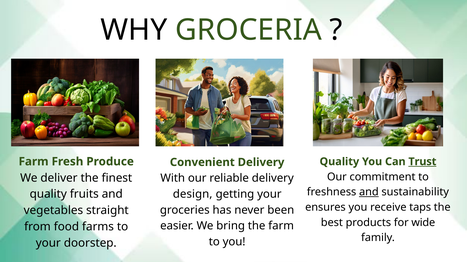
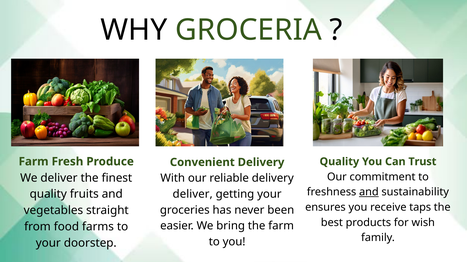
Trust underline: present -> none (422, 162)
design: design -> deliver (193, 195)
wide: wide -> wish (423, 223)
